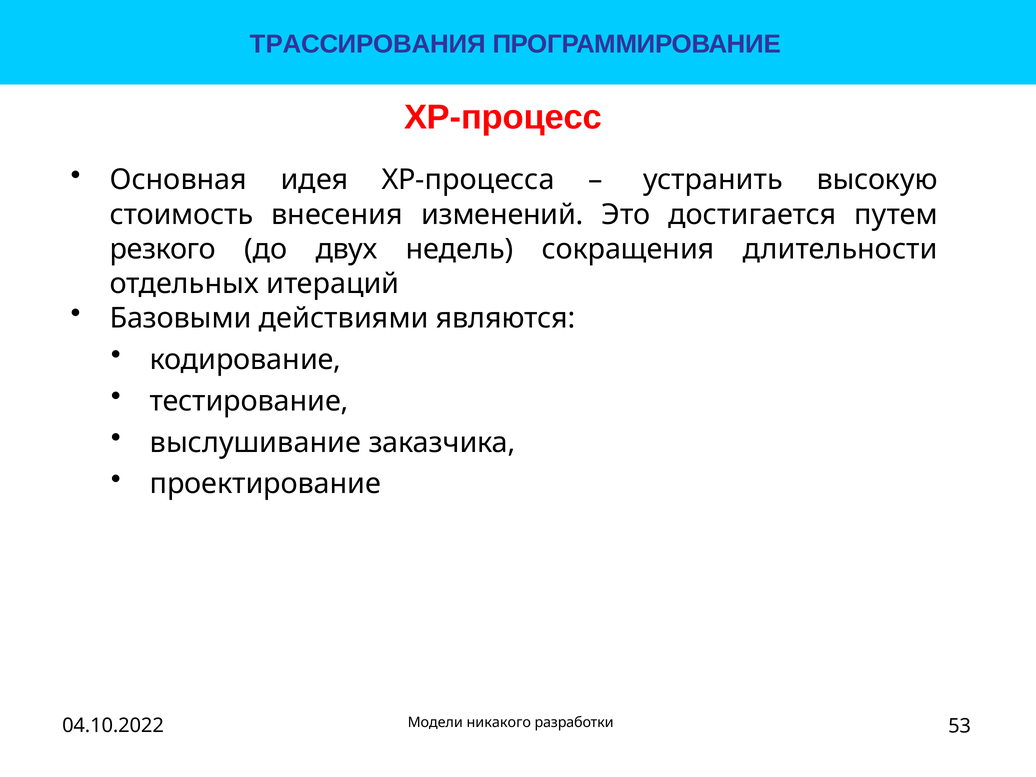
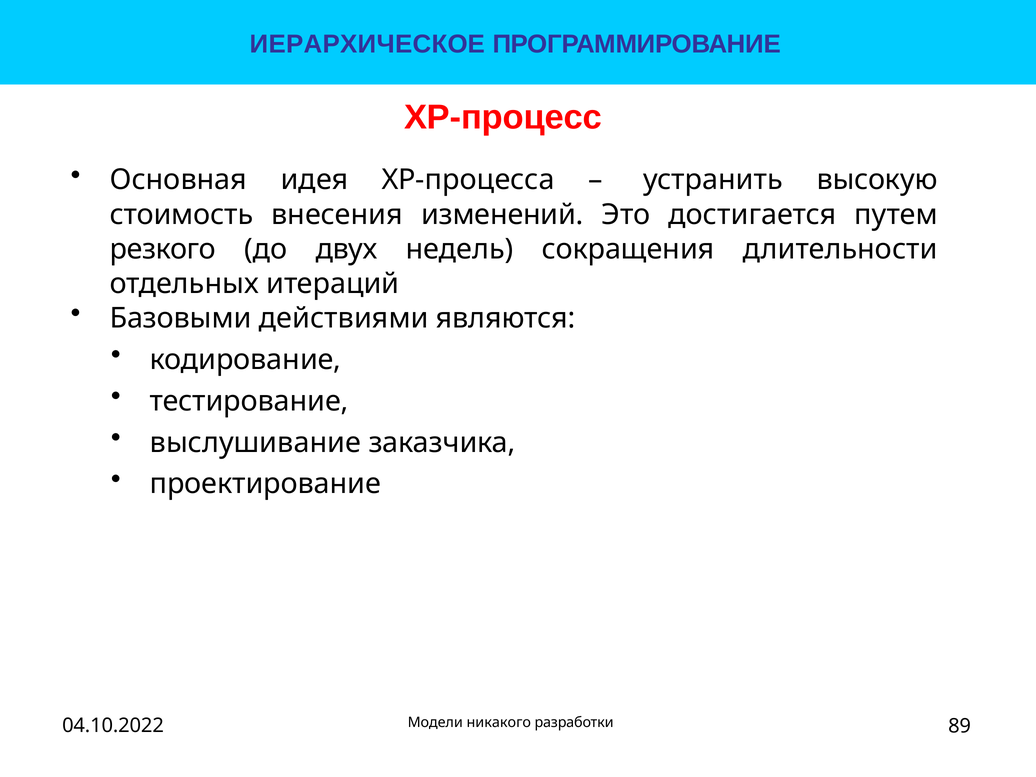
ТРАССИРОВАНИЯ: ТРАССИРОВАНИЯ -> ИЕРАРХИЧЕСКОЕ (368, 44)
53: 53 -> 89 (960, 726)
